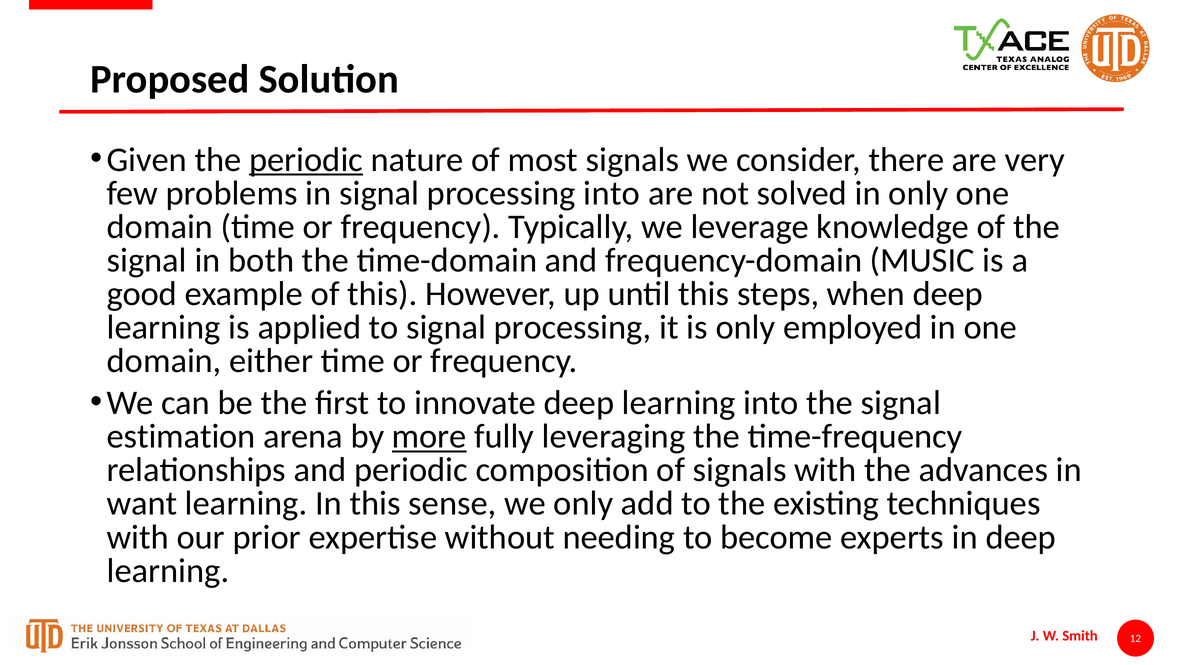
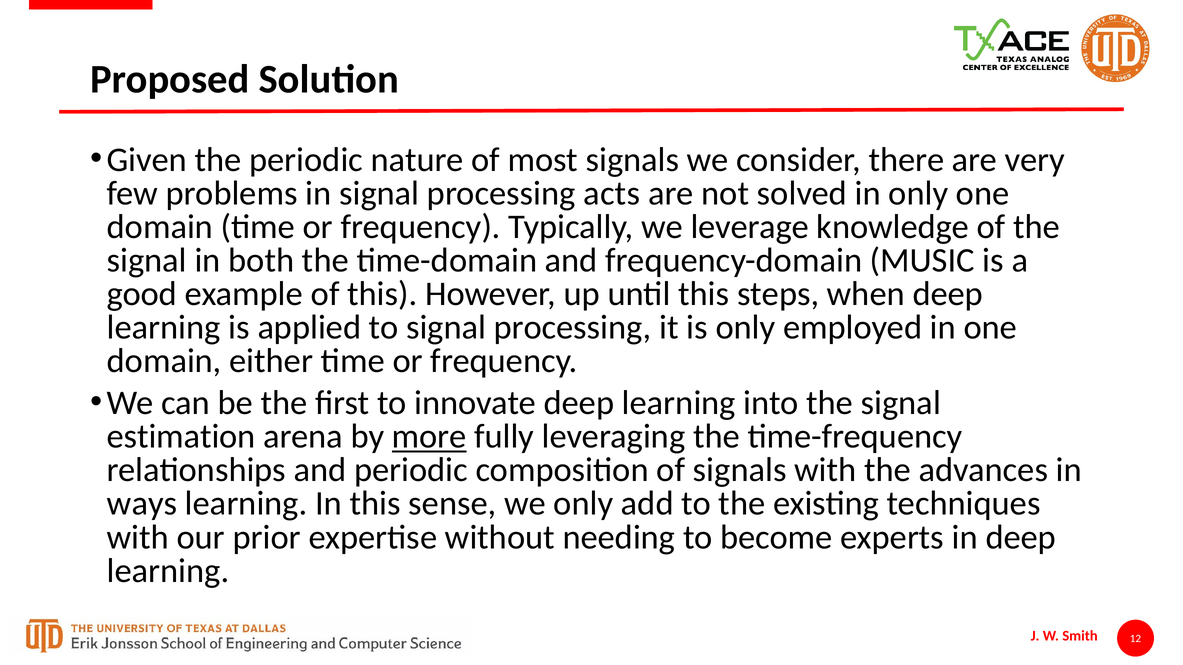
periodic underline: present -> none (306, 160)
processing into: into -> acts (612, 193)
want: want -> ways (142, 504)
